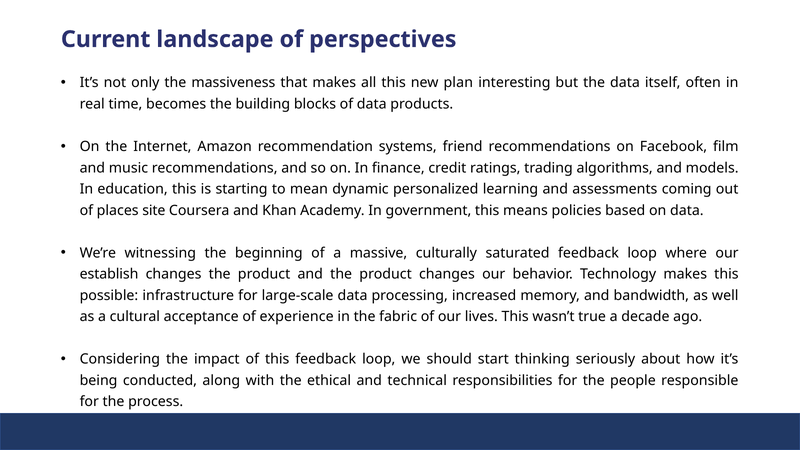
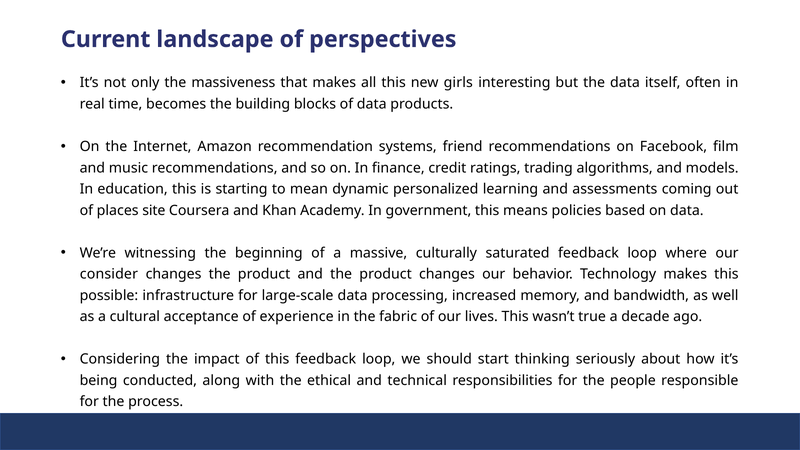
plan: plan -> girls (458, 83)
establish: establish -> consider (109, 274)
